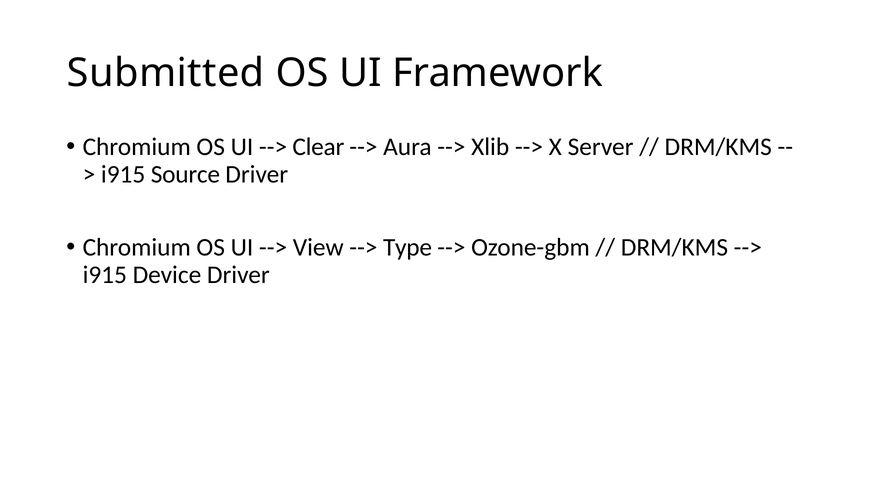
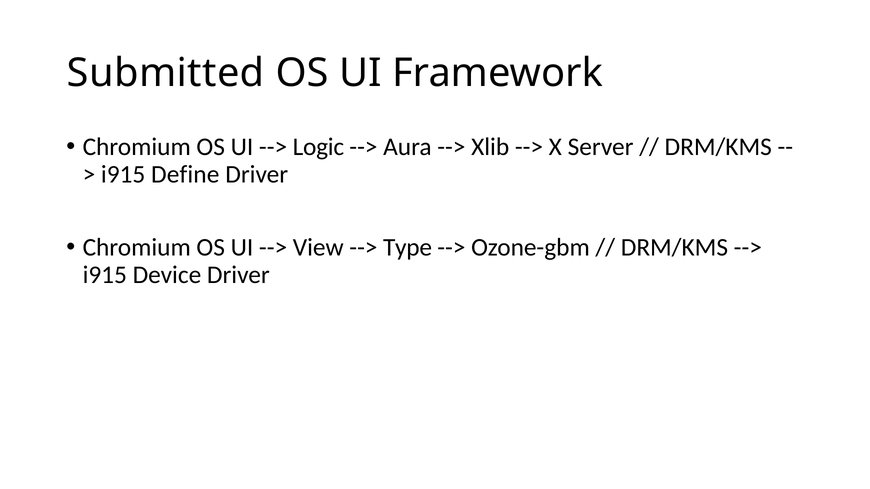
Clear: Clear -> Logic (318, 147)
Source: Source -> Define (185, 175)
